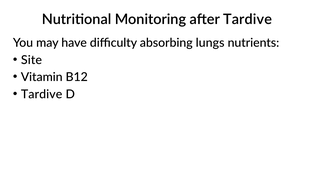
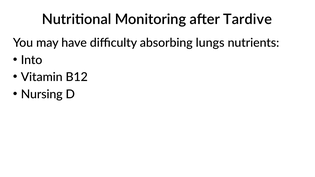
Site: Site -> Into (32, 60)
Tardive: Tardive -> Nursing (42, 94)
